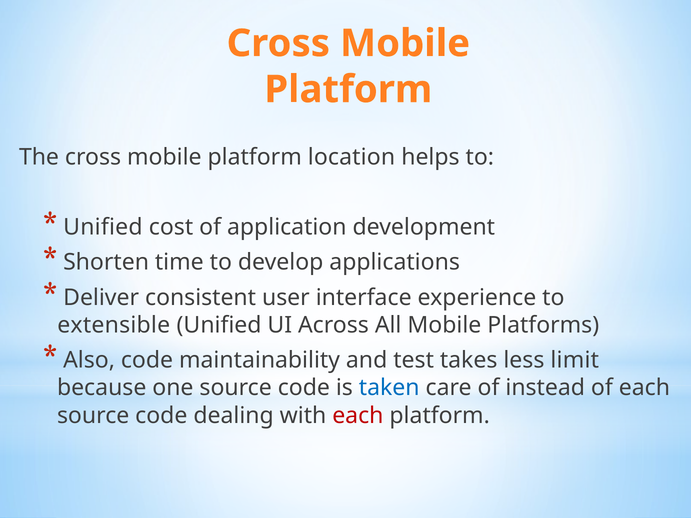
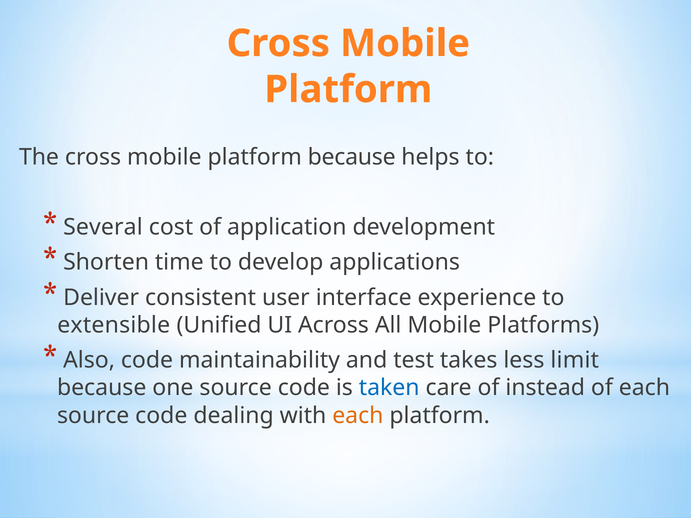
platform location: location -> because (352, 157)
Unified: Unified -> Several (103, 227)
each colour: red -> orange (358, 416)
